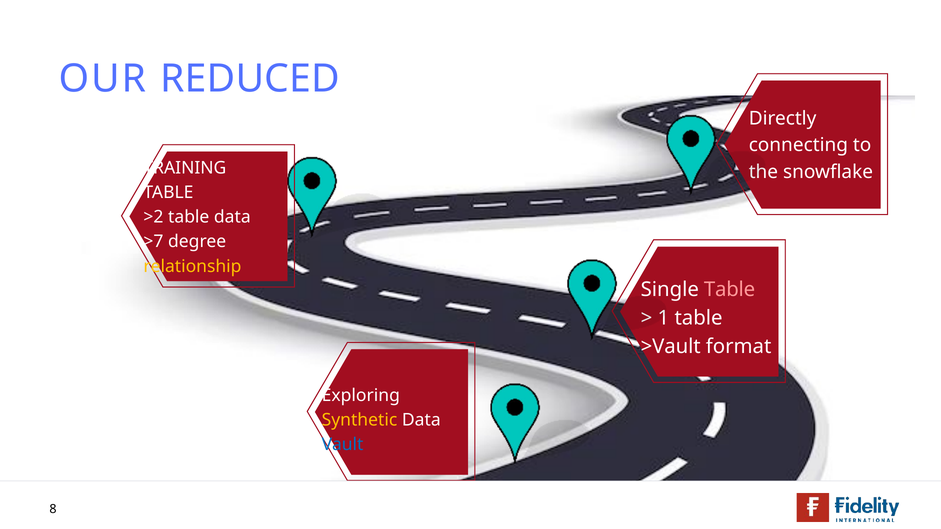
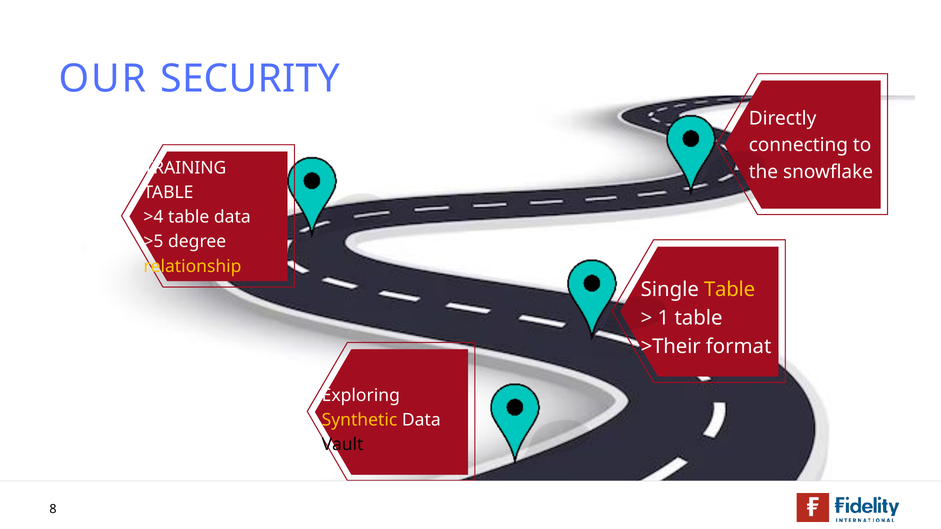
REDUCED: REDUCED -> SECURITY (250, 79)
>2: >2 -> >4 (153, 217)
>7: >7 -> >5 (153, 242)
Table colour: pink -> yellow (730, 289)
>Vault: >Vault -> >Their (671, 347)
Vault colour: blue -> black (343, 445)
